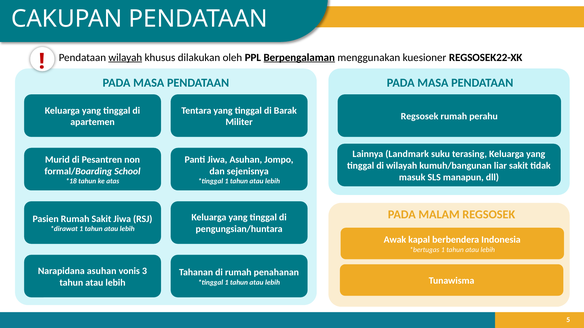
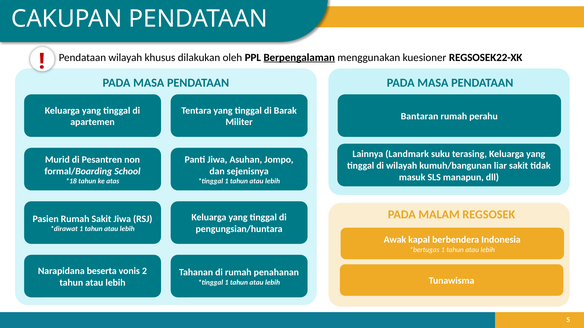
wilayah underline: present -> none (125, 58)
Regsosek: Regsosek -> Bantaran (420, 116)
Narapidana asuhan: asuhan -> beserta (102, 271)
3: 3 -> 2 (145, 271)
